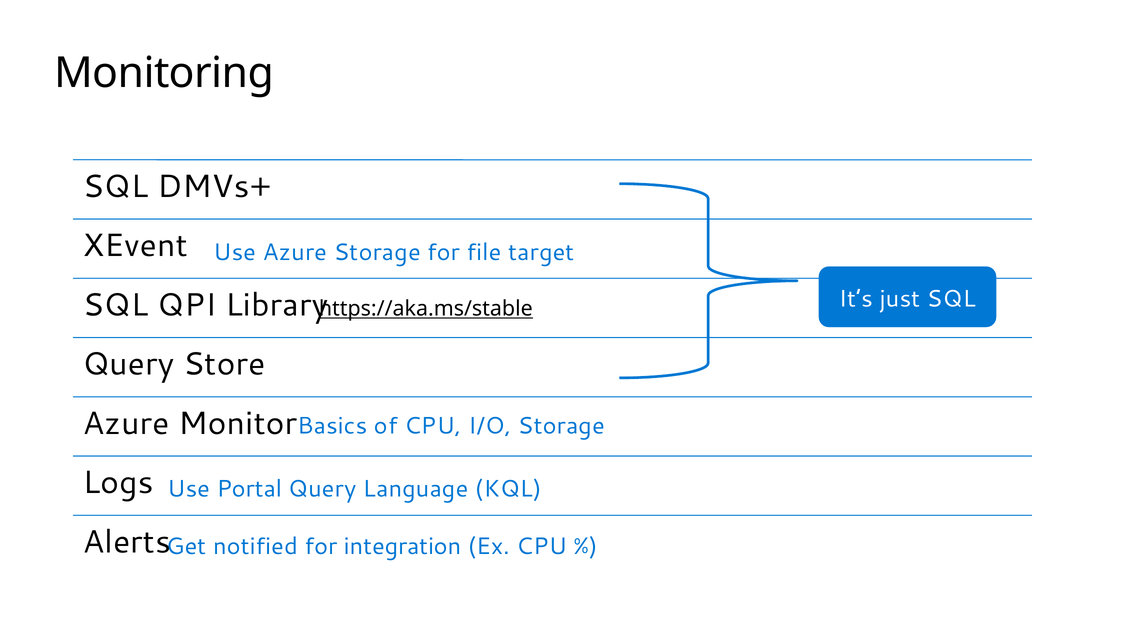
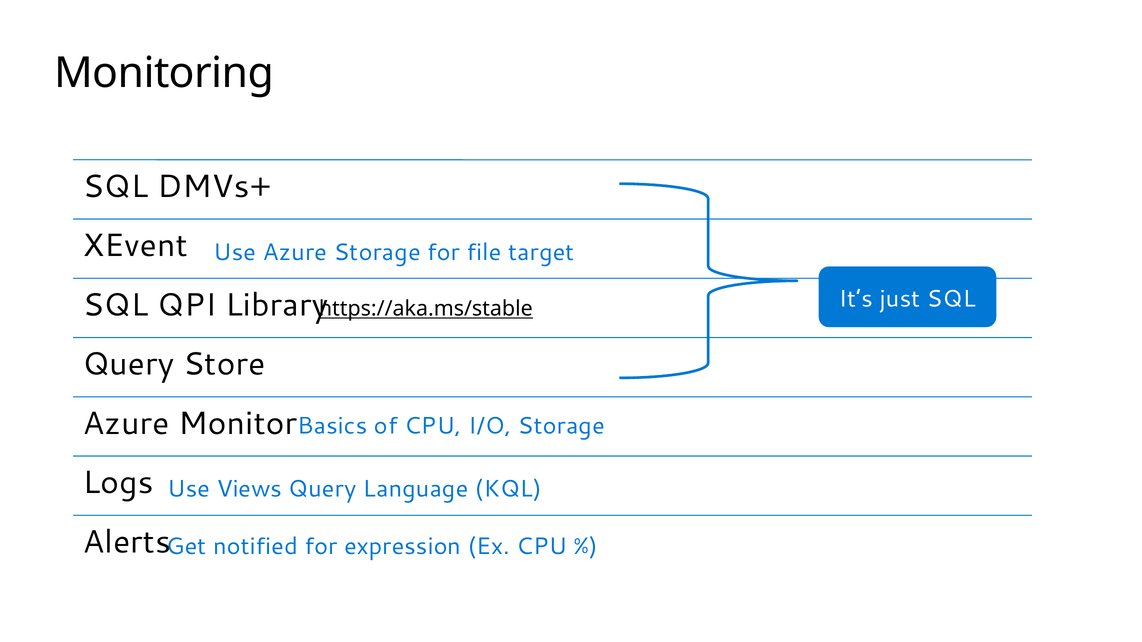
Portal: Portal -> Views (249, 489)
integration: integration -> expression (403, 547)
